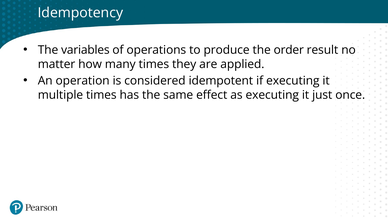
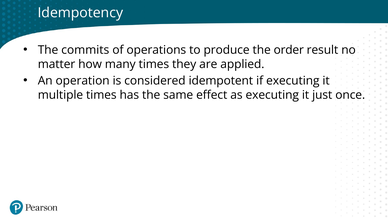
variables: variables -> commits (85, 50)
